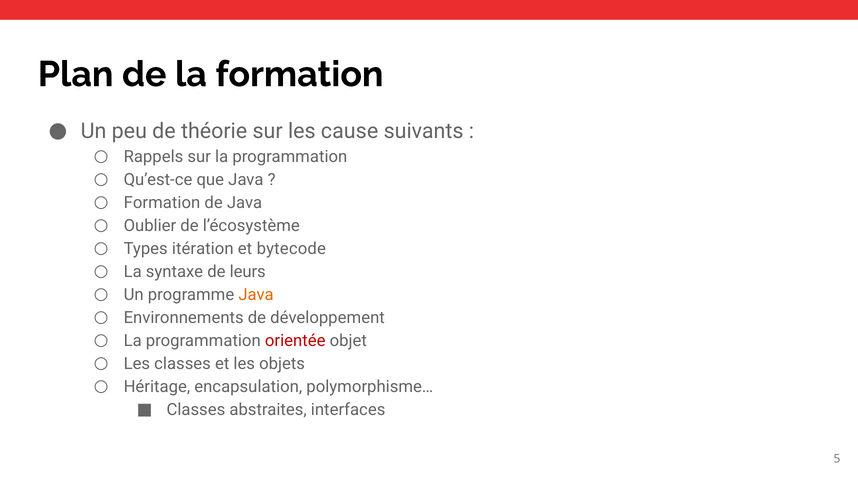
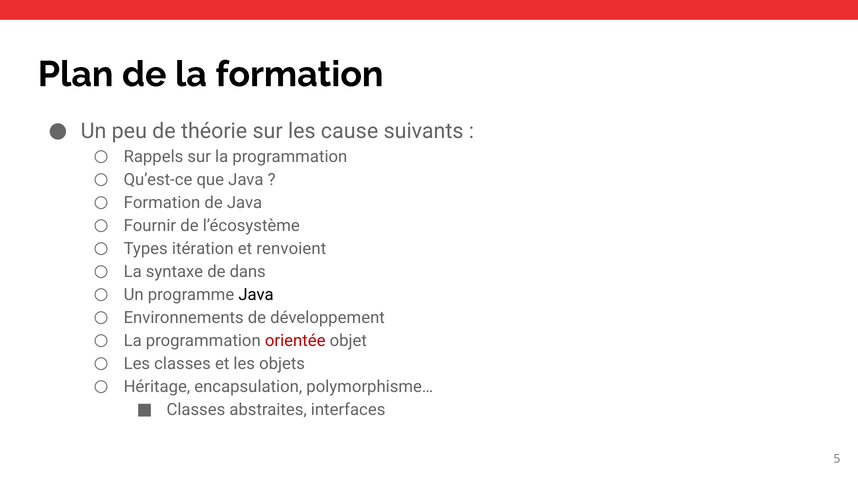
Oublier: Oublier -> Fournir (150, 226)
bytecode: bytecode -> renvoient (291, 249)
leurs: leurs -> dans (248, 272)
Java colour: orange -> black (256, 295)
